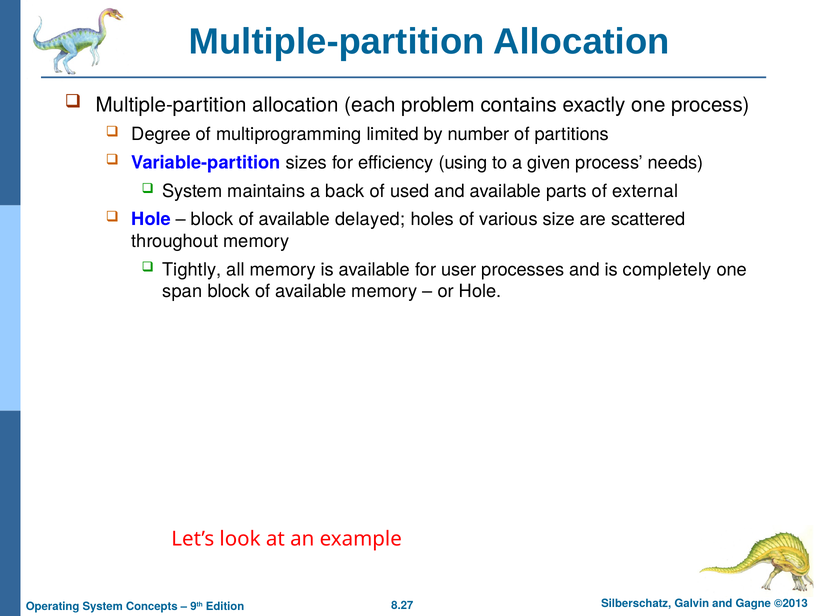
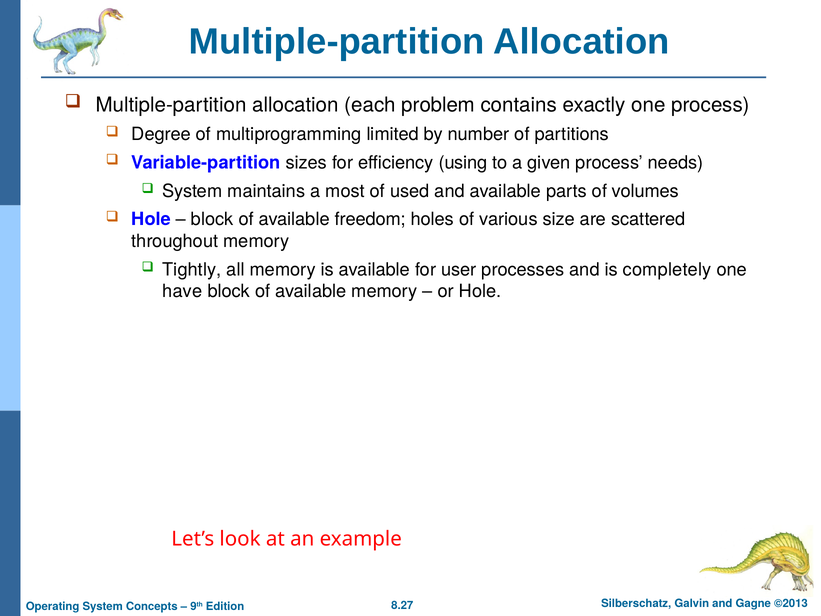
back: back -> most (345, 191)
external: external -> volumes (645, 191)
delayed: delayed -> freedom (370, 219)
span: span -> have (182, 291)
